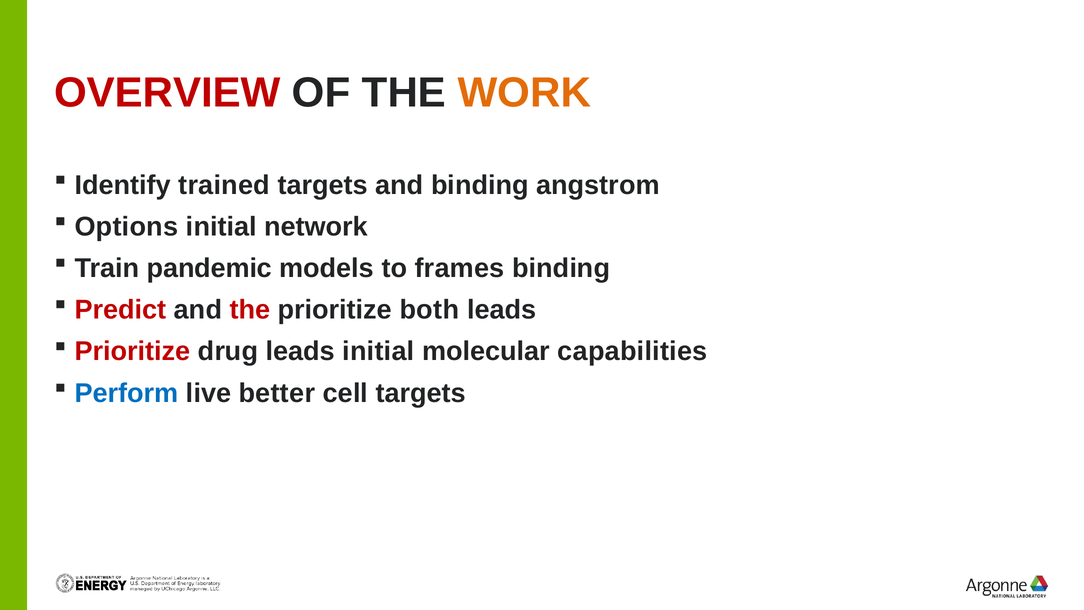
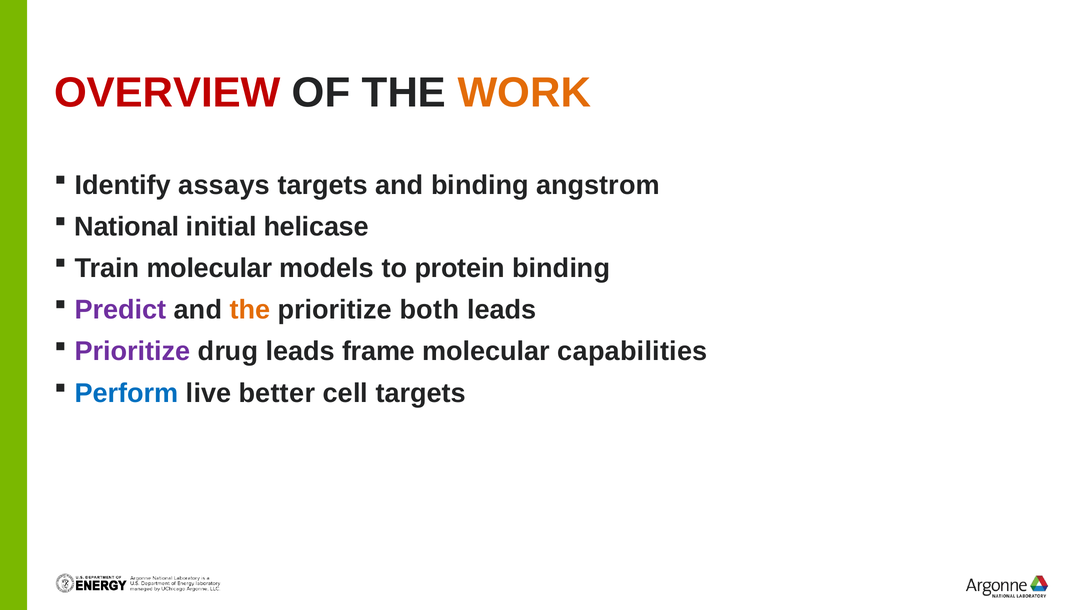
trained: trained -> assays (224, 185)
Options: Options -> National (127, 227)
network: network -> helicase (316, 227)
Train pandemic: pandemic -> molecular (209, 268)
frames: frames -> protein (460, 268)
Predict colour: red -> purple (121, 310)
the colour: red -> orange (250, 310)
Prioritize colour: red -> purple (133, 351)
leads initial: initial -> frame (379, 351)
